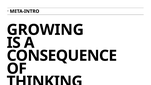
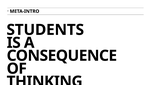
GROWING: GROWING -> STUDENTS (45, 30)
